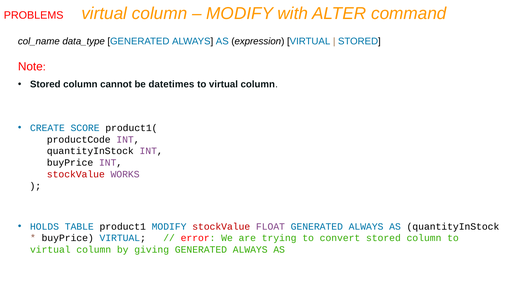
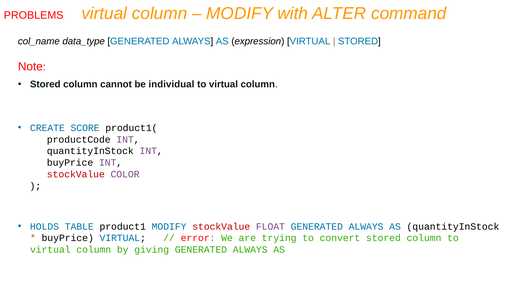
datetimes: datetimes -> individual (171, 84)
WORKS: WORKS -> COLOR (125, 174)
